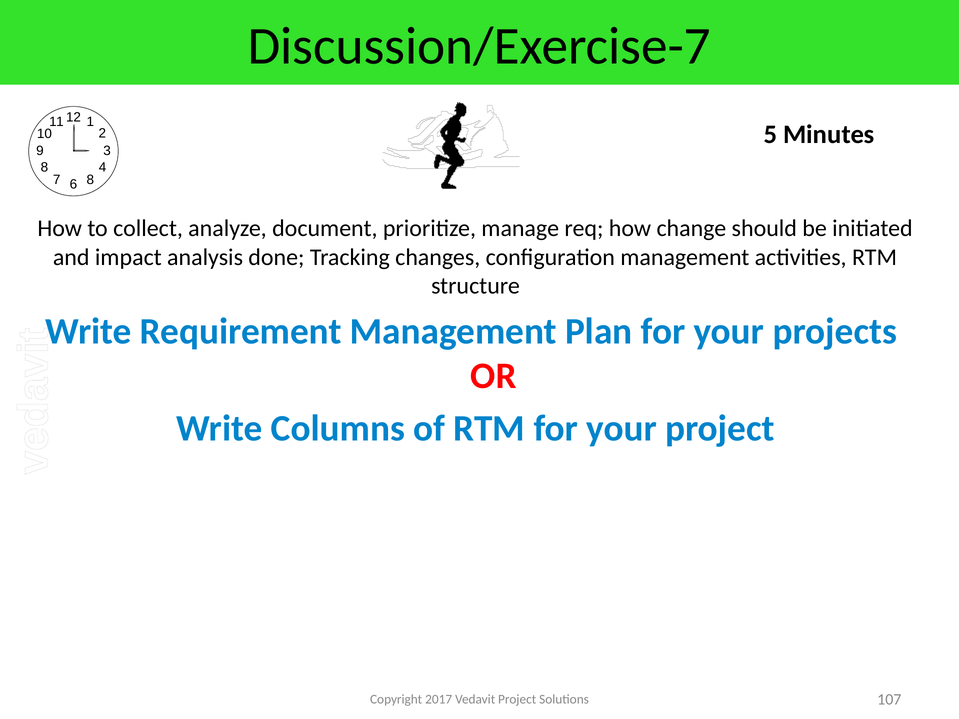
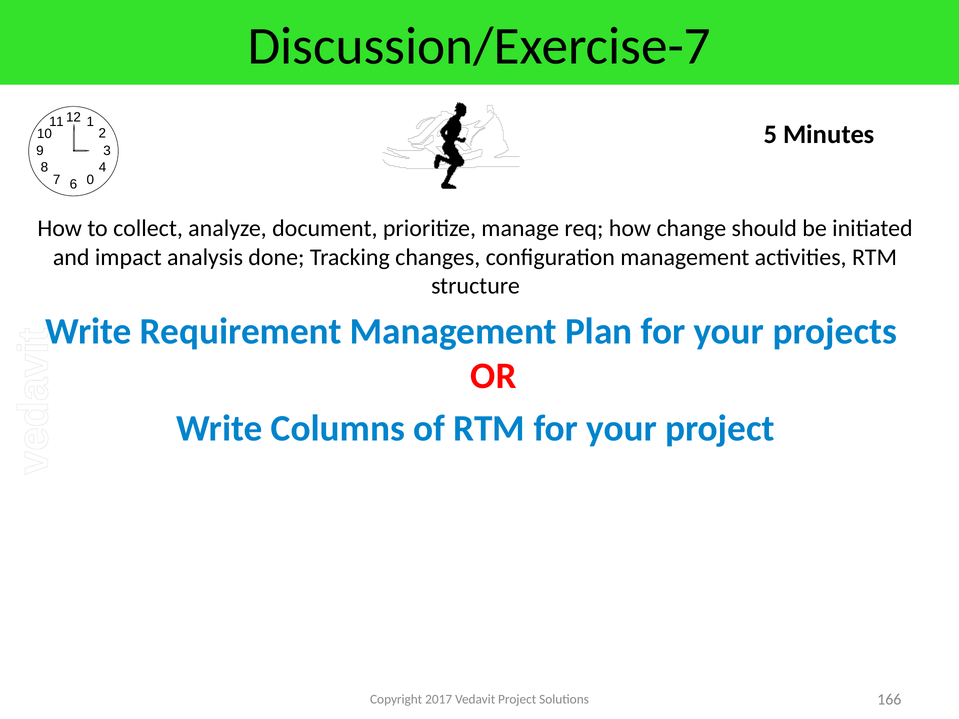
8: 8 -> 0 (90, 180)
107: 107 -> 166 (889, 700)
